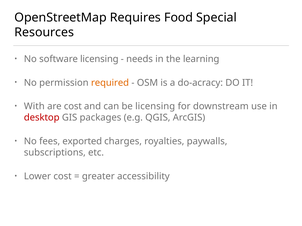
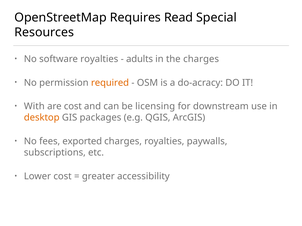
Food: Food -> Read (179, 17)
software licensing: licensing -> royalties (99, 59)
needs: needs -> adults (140, 59)
the learning: learning -> charges (201, 59)
desktop colour: red -> orange (42, 118)
